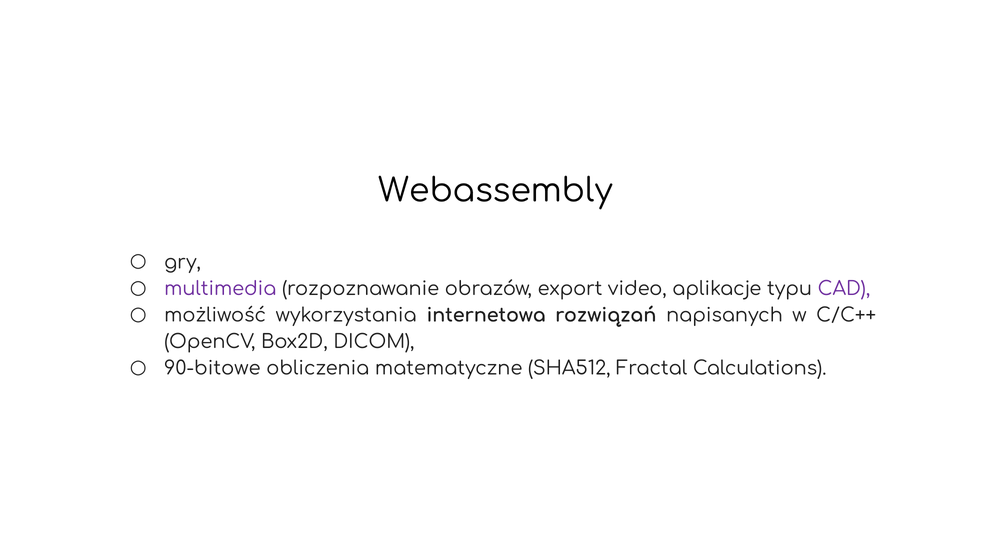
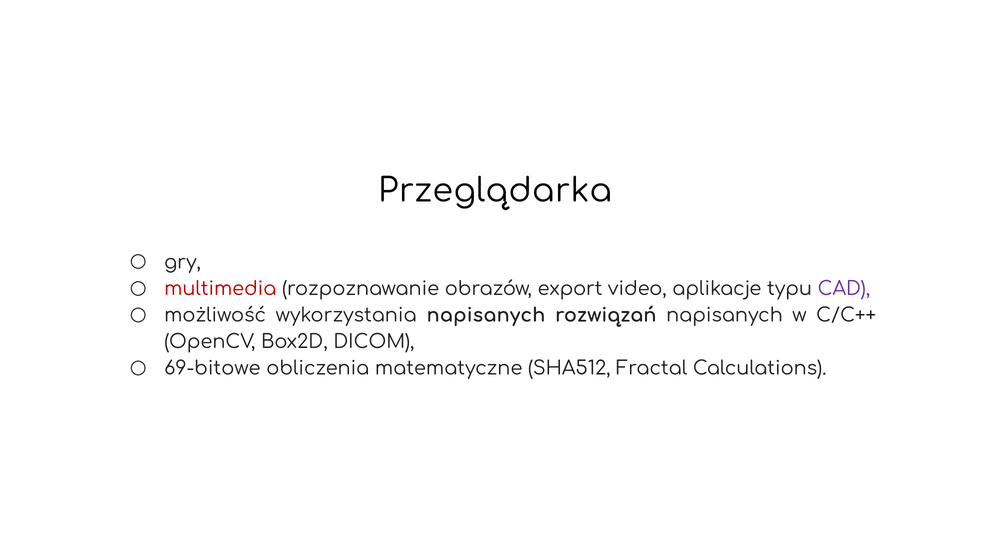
Webassembly: Webassembly -> Przeglądarka (495, 191)
multimedia colour: purple -> red (220, 289)
wykorzystania internetowa: internetowa -> napisanych (486, 316)
90-bitowe: 90-bitowe -> 69-bitowe (212, 369)
